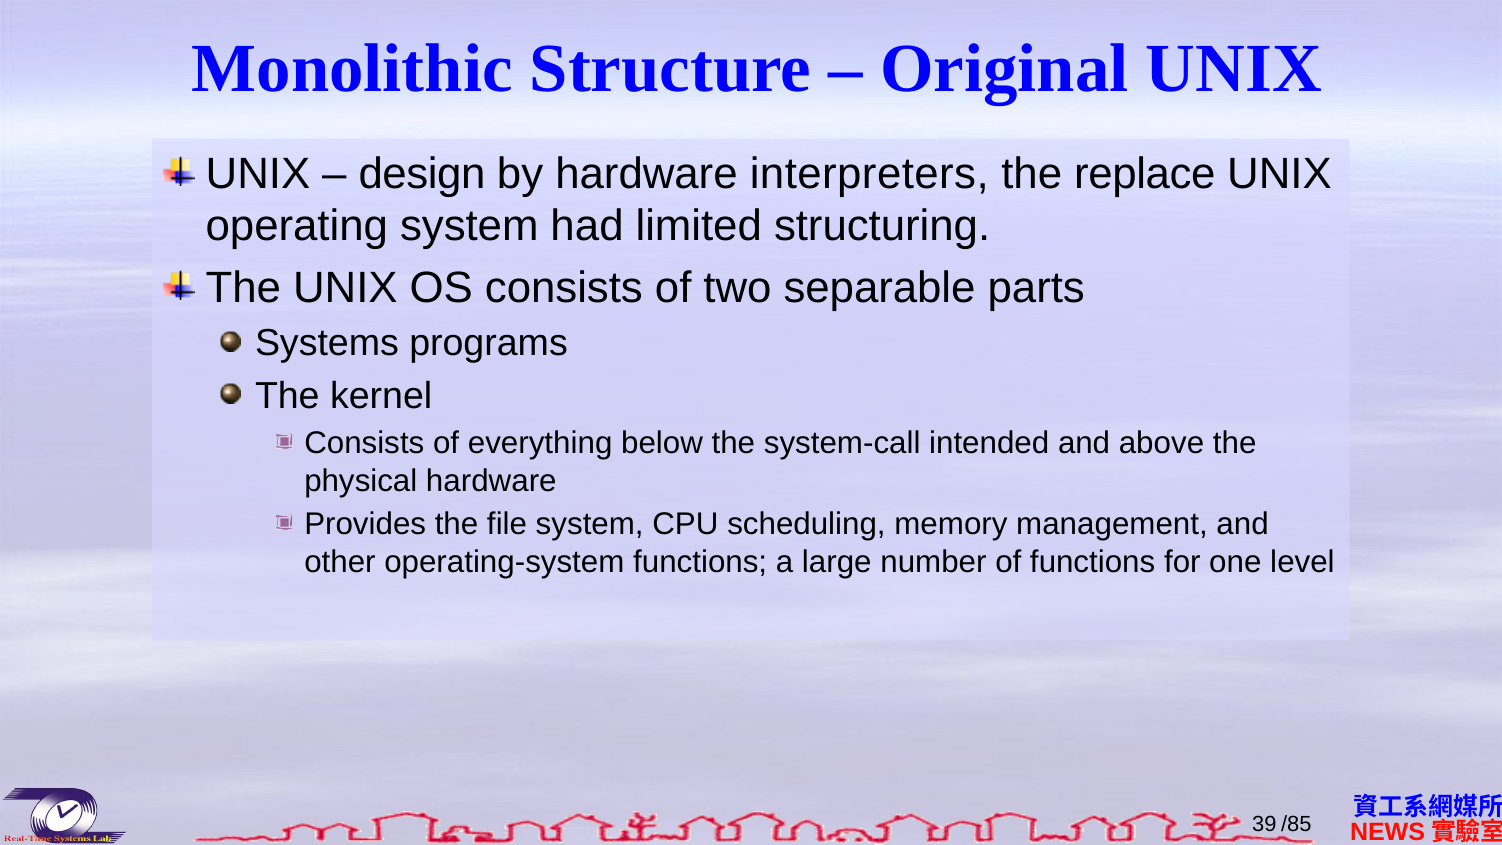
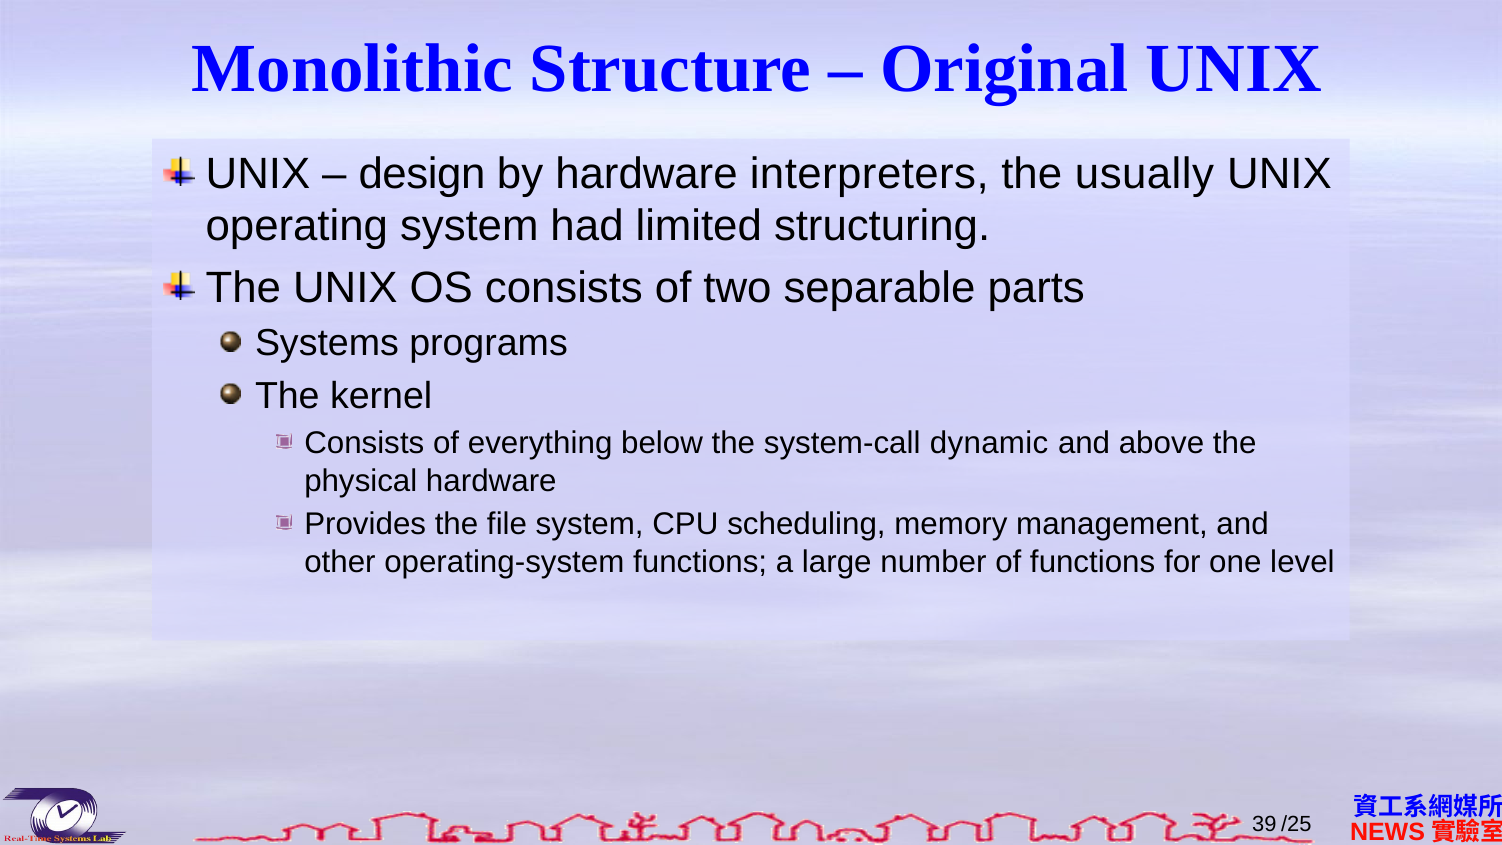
replace: replace -> usually (1144, 174)
intended: intended -> dynamic (989, 443)
/85: /85 -> /25 (1296, 824)
